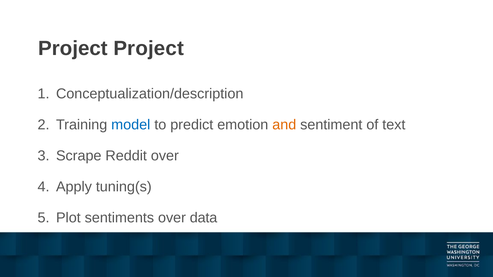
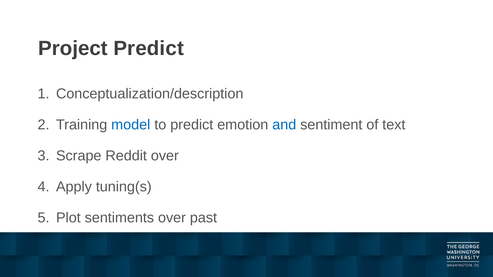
Project Project: Project -> Predict (149, 49)
and colour: orange -> blue (284, 125)
data: data -> past (203, 218)
